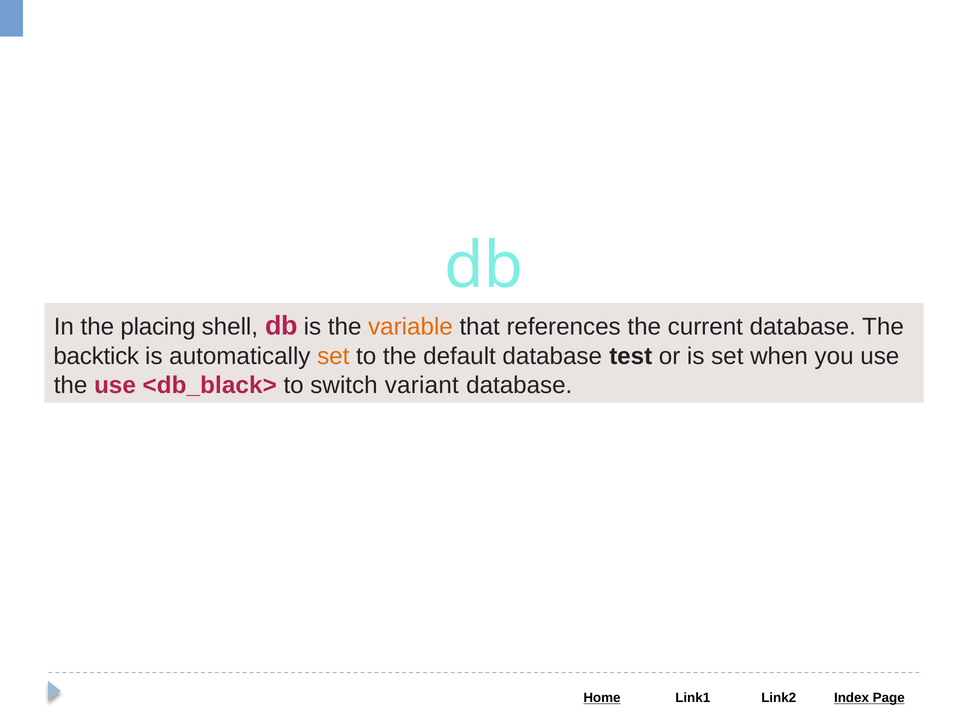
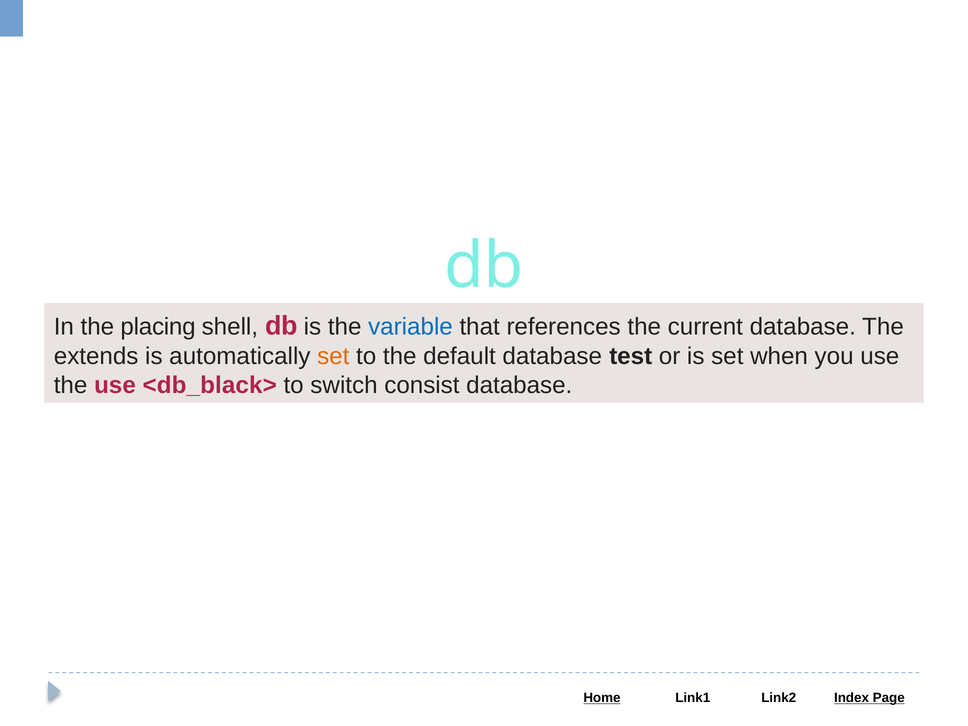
variable colour: orange -> blue (410, 327)
backtick: backtick -> extends (96, 356)
variant: variant -> consist (422, 385)
